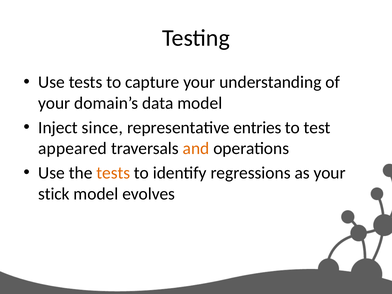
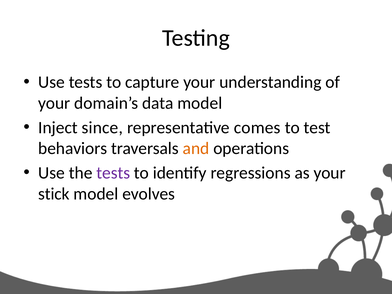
entries: entries -> comes (257, 128)
appeared: appeared -> behaviors (73, 148)
tests colour: orange -> purple (113, 173)
